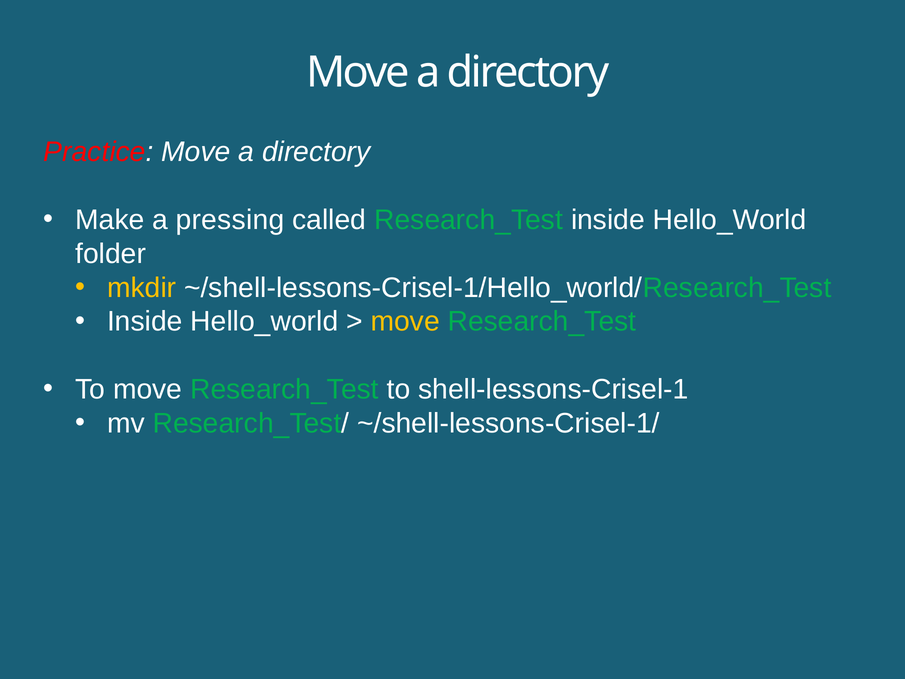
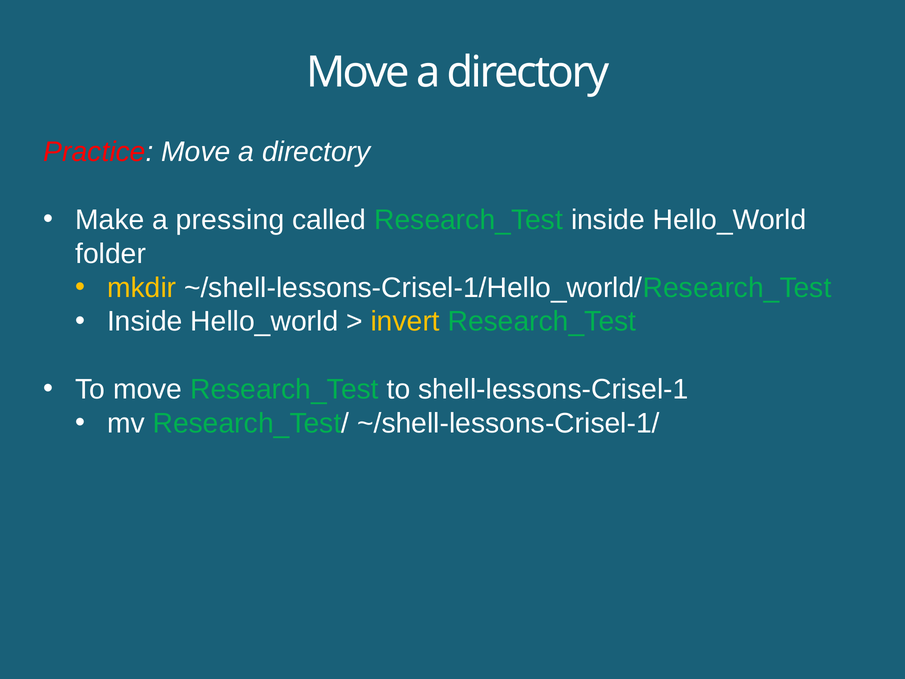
move: move -> invert (405, 322)
